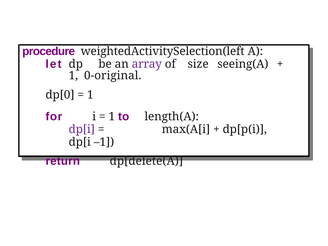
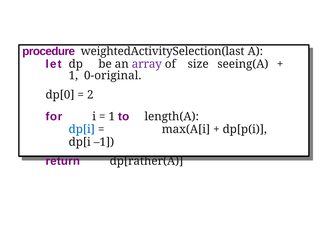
weightedActivitySelection(left: weightedActivitySelection(left -> weightedActivitySelection(last (163, 51)
1: 1 -> 2 (90, 95)
dp[i colour: purple -> blue (82, 129)
dp[delete(A: dp[delete(A -> dp[rather(A (147, 161)
